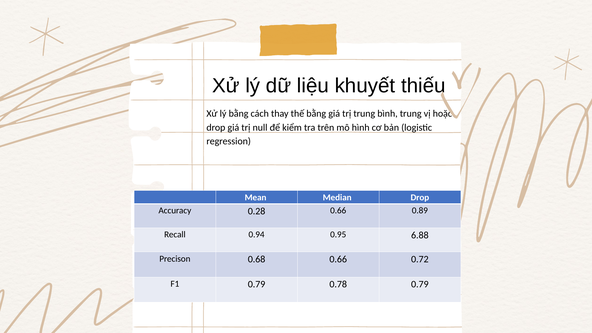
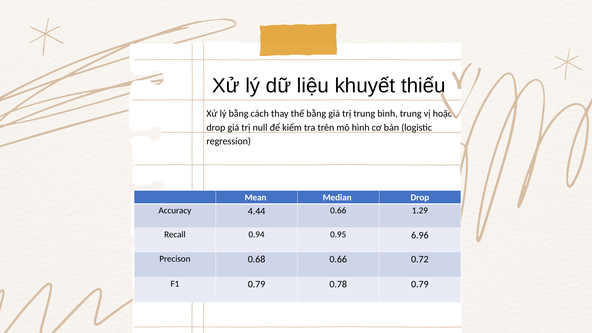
0.28: 0.28 -> 4.44 (257, 211)
0.89: 0.89 -> 1.29 (420, 211)
6.88: 6.88 -> 6.96 (420, 235)
